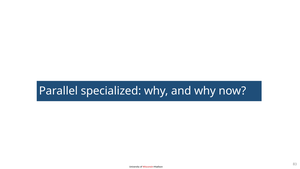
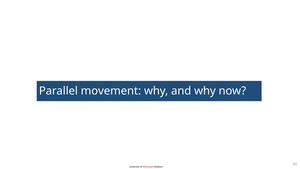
specialized: specialized -> movement (111, 91)
